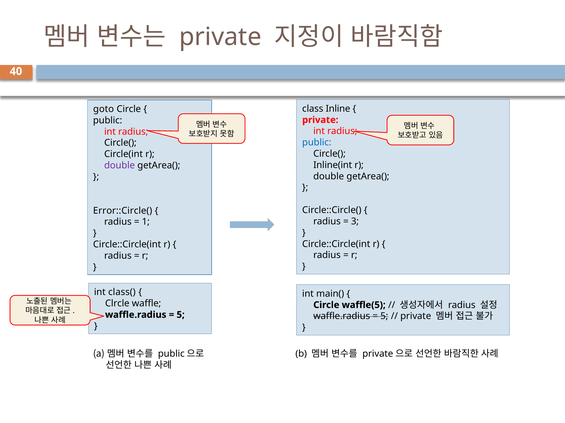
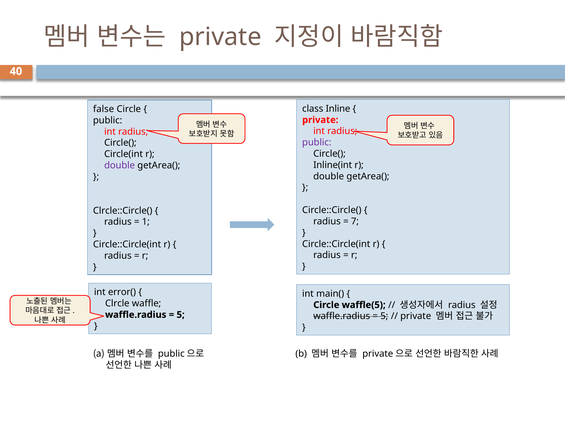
goto: goto -> false (104, 109)
public colour: blue -> purple (317, 143)
Error::Circle(: Error::Circle( -> Clrcle::Circle( (123, 211)
3: 3 -> 7 (355, 222)
class(: class( -> error( (122, 293)
